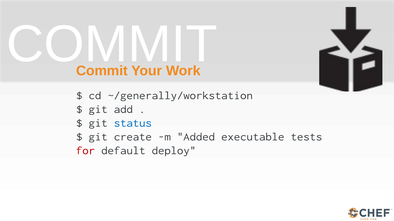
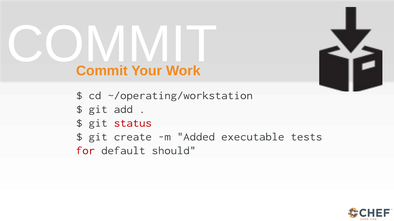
~/generally/workstation: ~/generally/workstation -> ~/operating/workstation (180, 96)
status colour: blue -> red (133, 123)
deploy: deploy -> should (174, 151)
